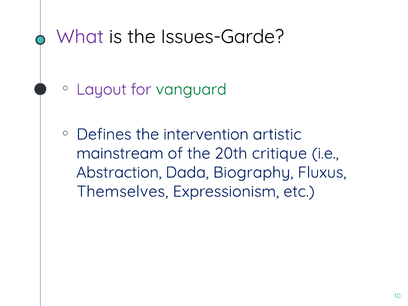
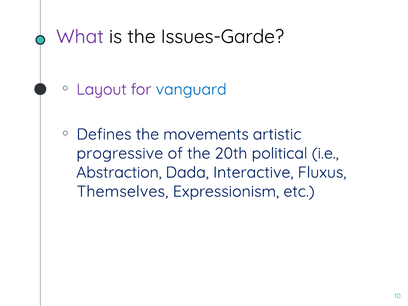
vanguard colour: green -> blue (191, 89)
intervention: intervention -> movements (206, 134)
mainstream: mainstream -> progressive (120, 153)
critique: critique -> political (280, 153)
Biography: Biography -> Interactive (253, 172)
